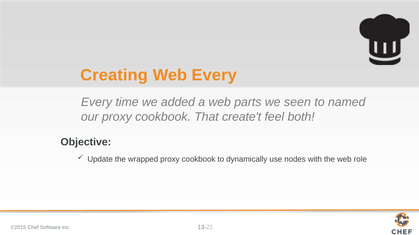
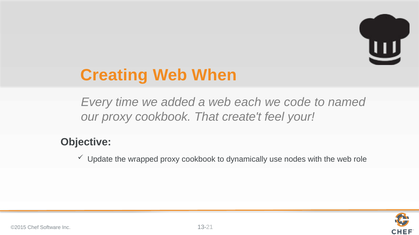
Web Every: Every -> When (214, 75)
parts: parts -> each (248, 102)
seen: seen -> code (297, 102)
both: both -> your (301, 117)
